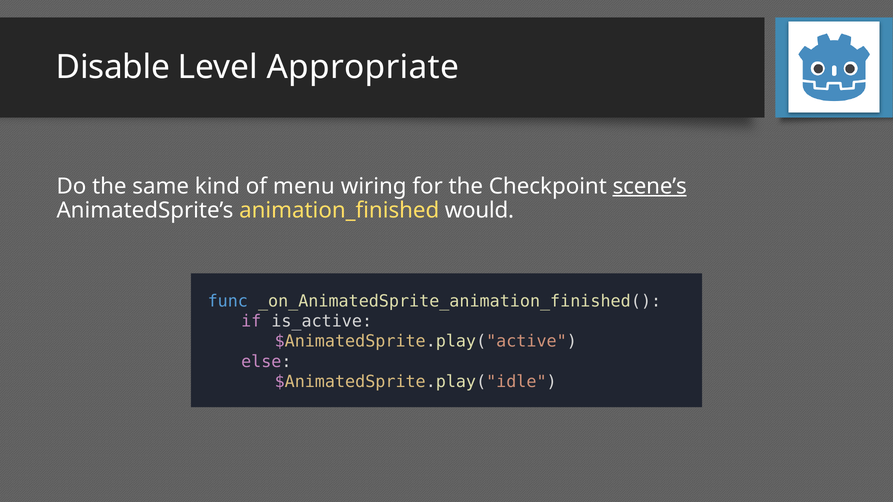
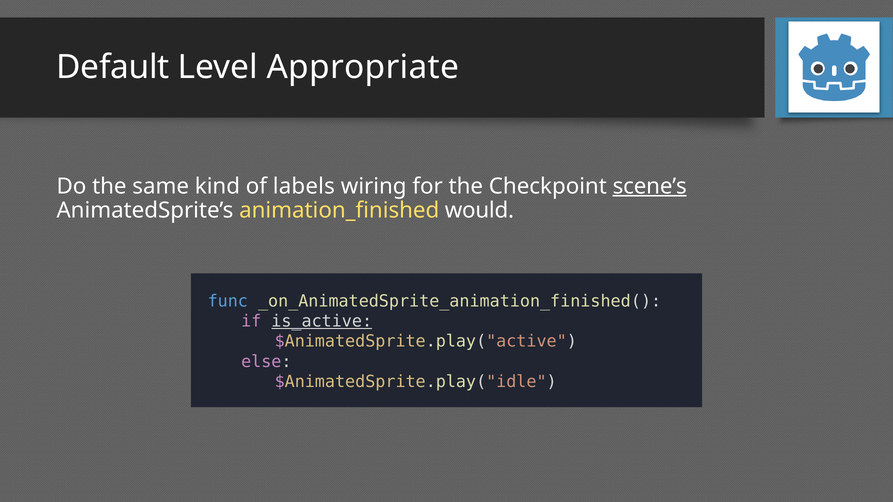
Disable: Disable -> Default (113, 67)
menu: menu -> labels (304, 186)
is_active underline: none -> present (322, 322)
